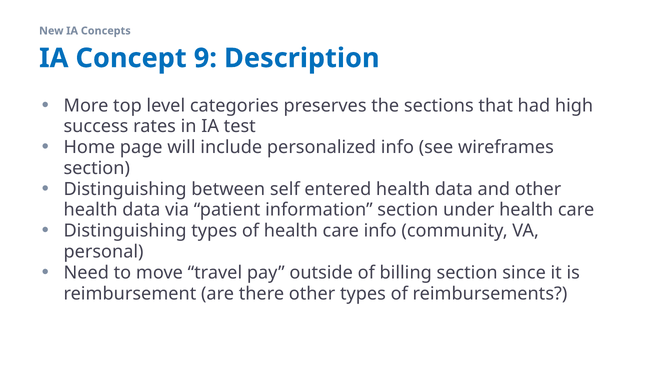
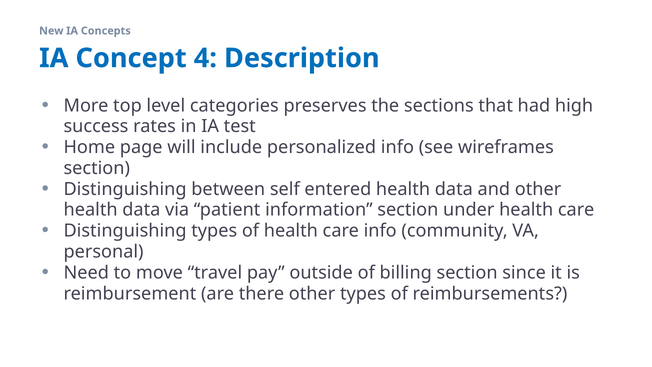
9: 9 -> 4 (205, 58)
